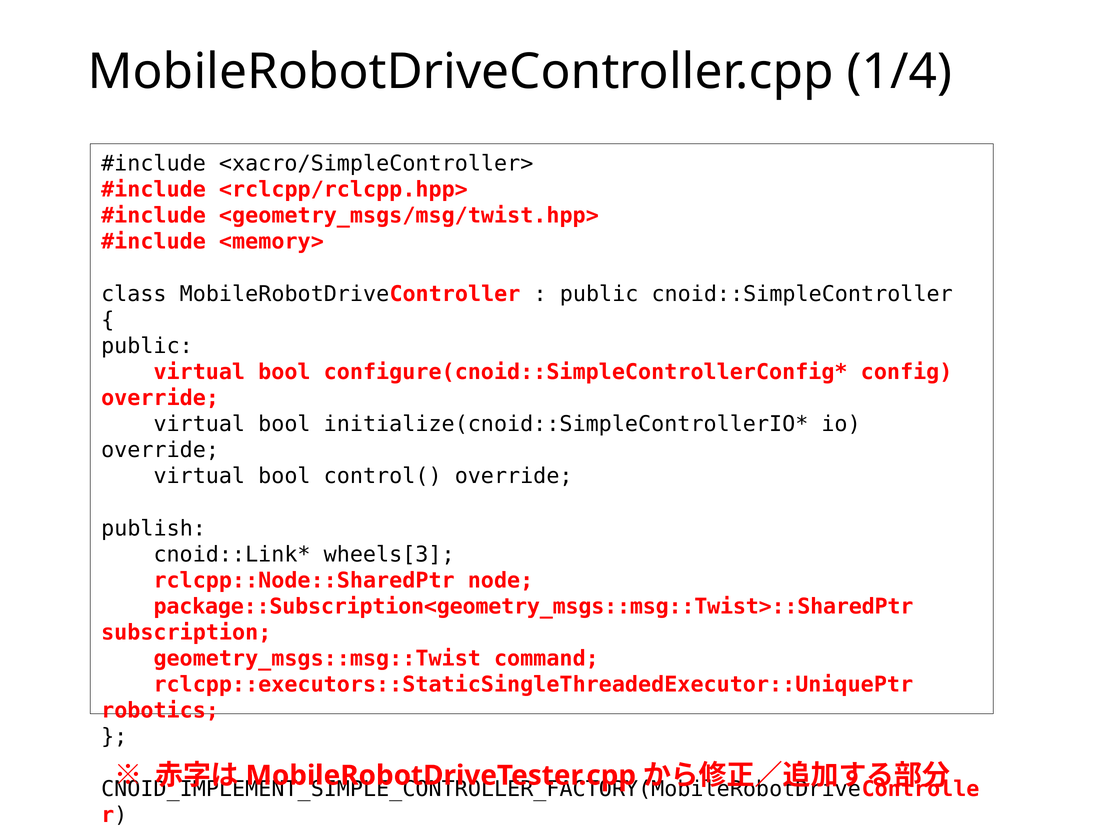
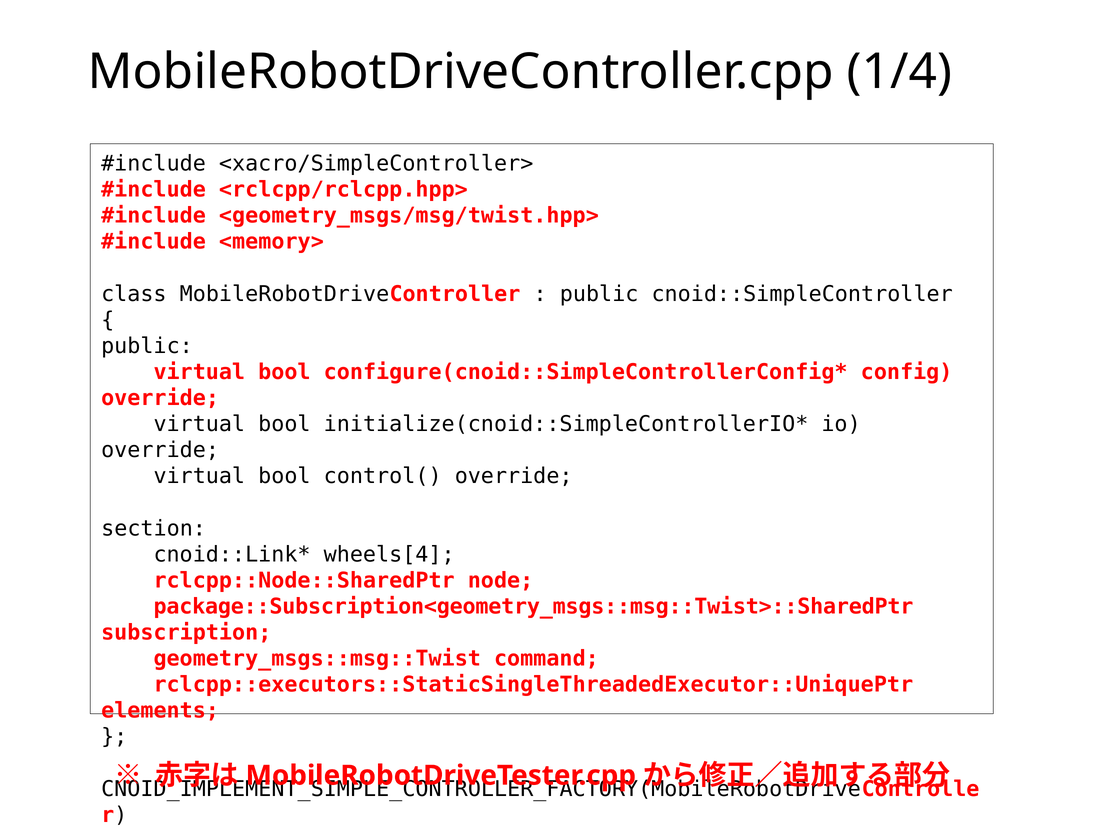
publish: publish -> section (154, 529)
wheels[3: wheels[3 -> wheels[4 (389, 555)
robotics: robotics -> elements (160, 711)
